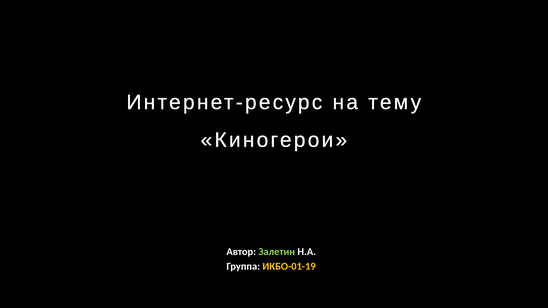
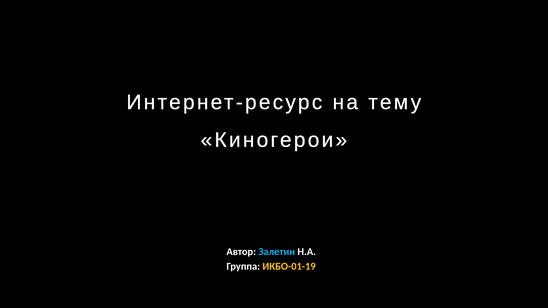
Залетин colour: light green -> light blue (277, 252)
